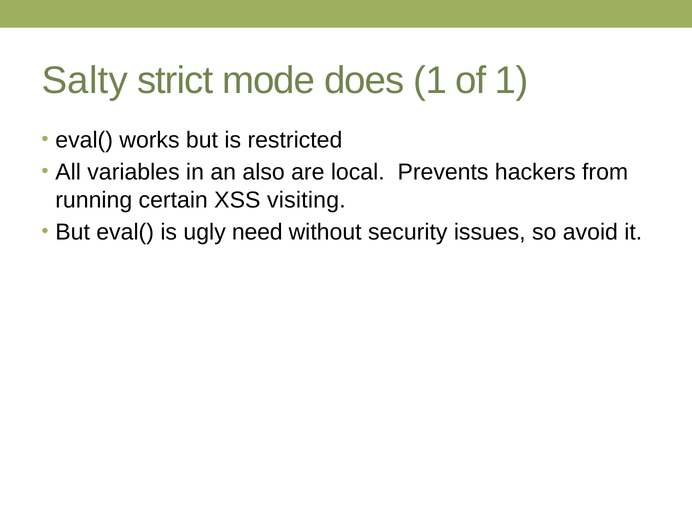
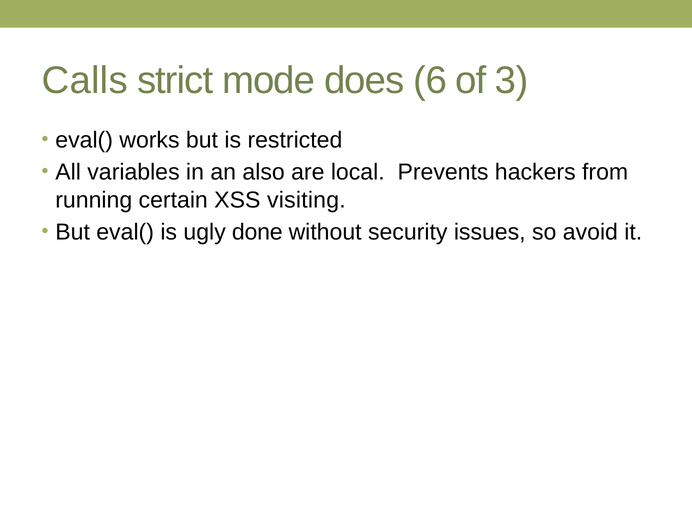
Salty: Salty -> Calls (85, 81)
does 1: 1 -> 6 (430, 81)
of 1: 1 -> 3 (512, 81)
need: need -> done (257, 232)
